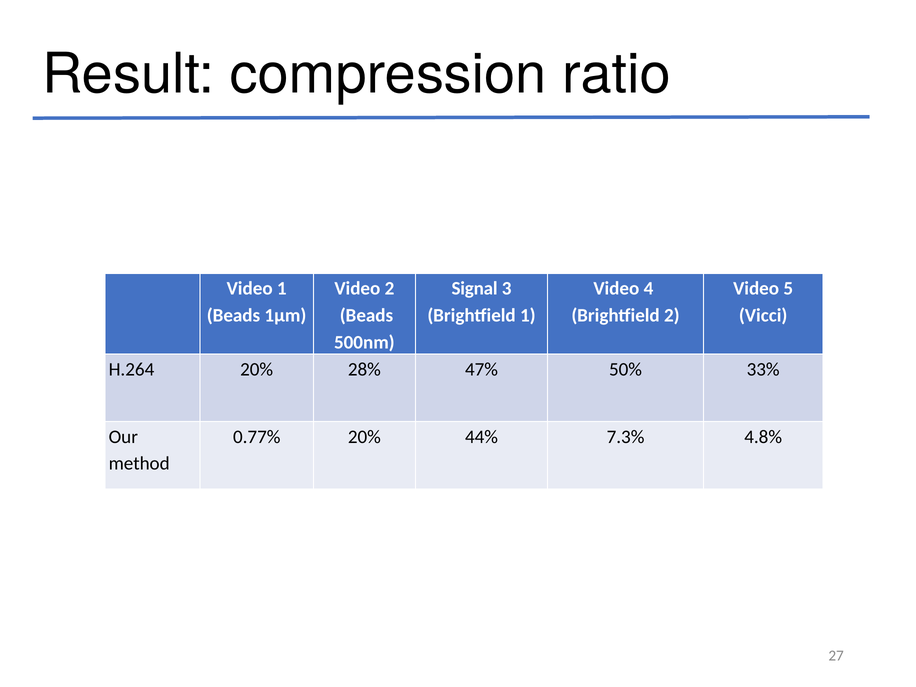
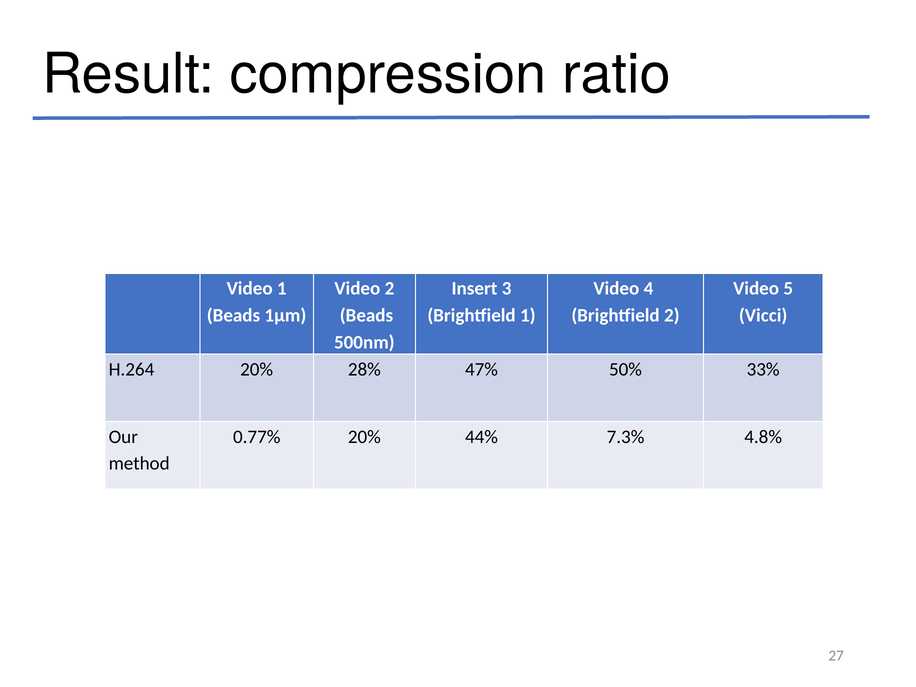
Signal: Signal -> Insert (474, 289)
